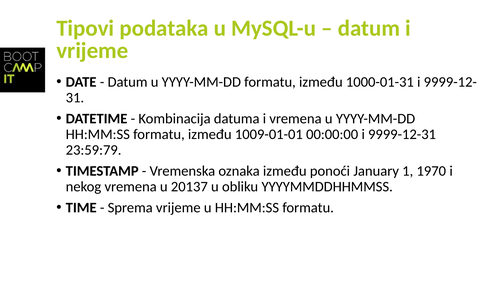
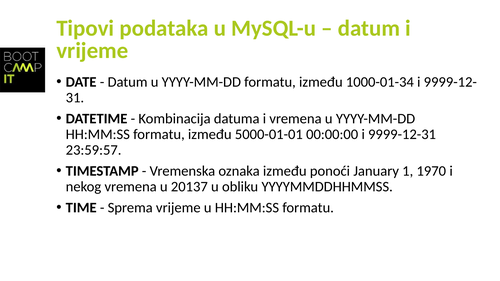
1000-01-31: 1000-01-31 -> 1000-01-34 (380, 82)
1009-01-01: 1009-01-01 -> 5000-01-01 (269, 134)
23:59:79: 23:59:79 -> 23:59:57 (94, 150)
